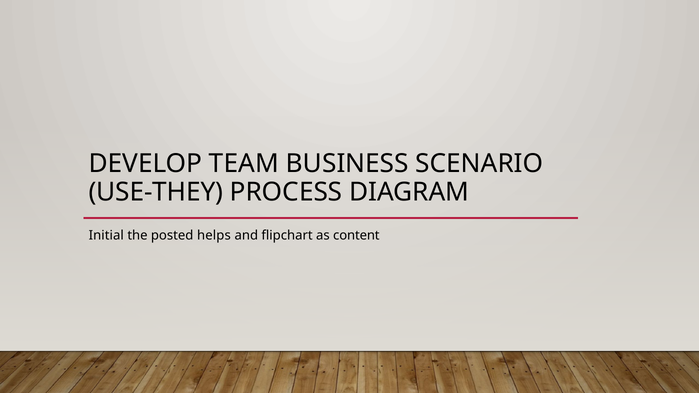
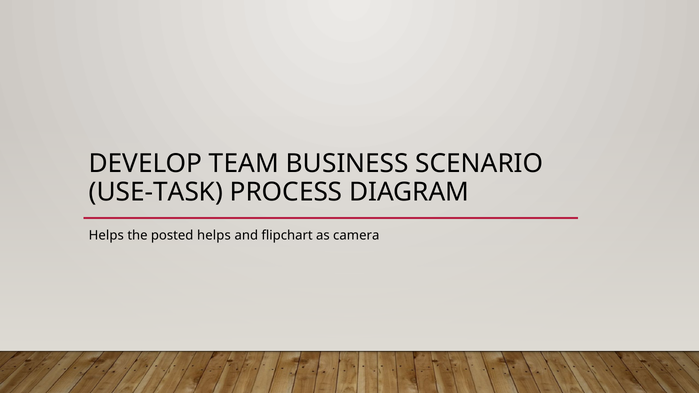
USE-THEY: USE-THEY -> USE-TASK (156, 192)
Initial: Initial -> Helps (106, 235)
content: content -> camera (356, 235)
